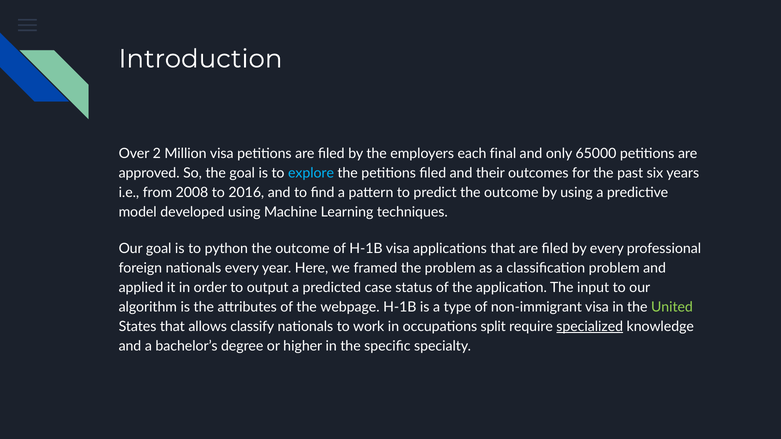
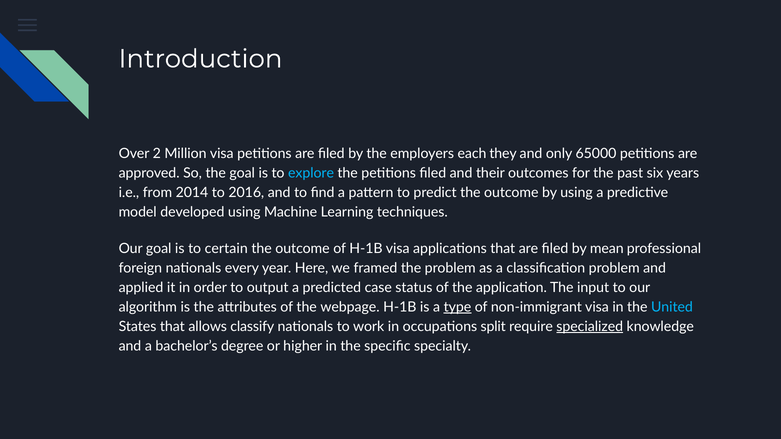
final: final -> they (503, 154)
2008: 2008 -> 2014 (192, 193)
python: python -> certain (226, 249)
by every: every -> mean (607, 249)
type underline: none -> present (457, 307)
United colour: light green -> light blue (672, 307)
